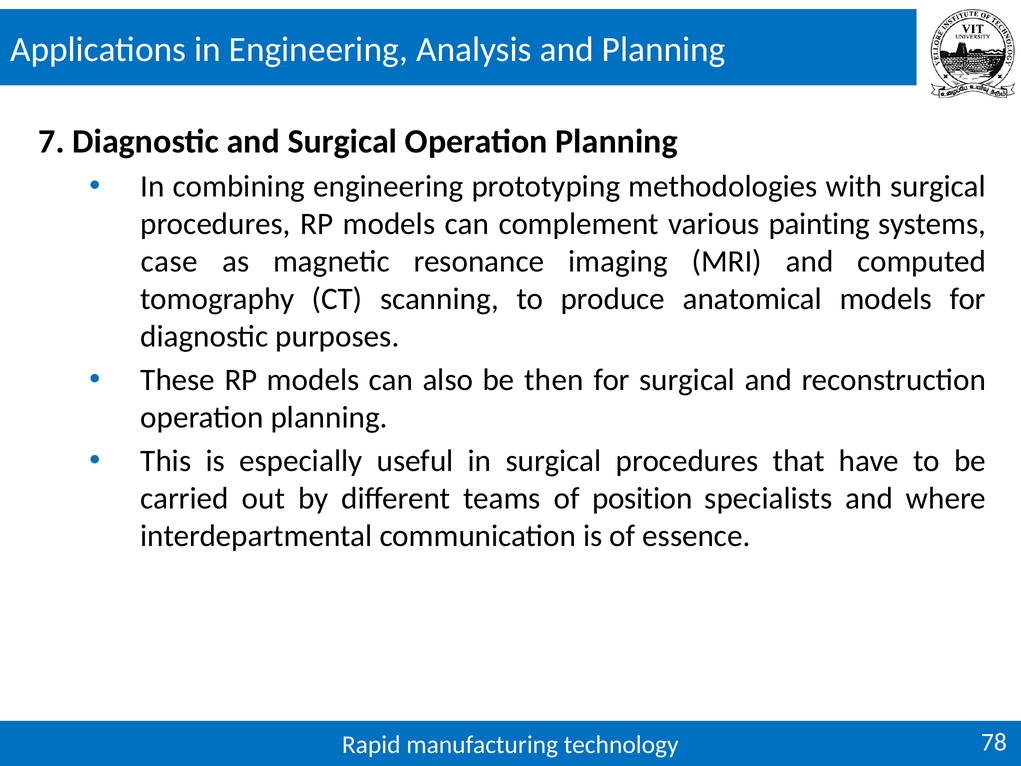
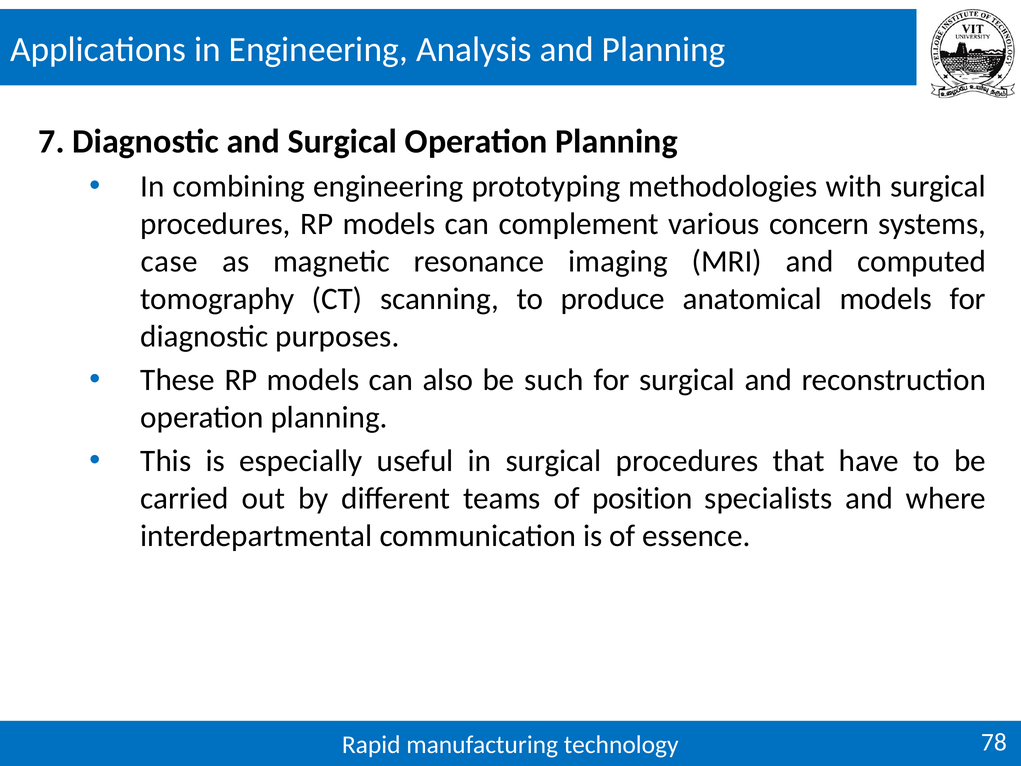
painting: painting -> concern (819, 224)
then: then -> such (554, 380)
